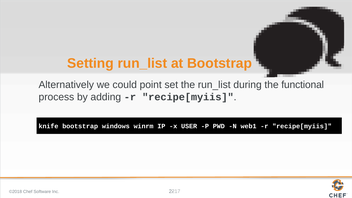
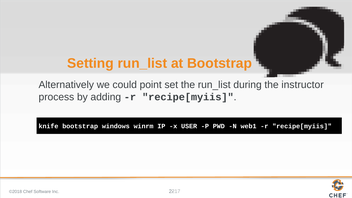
functional: functional -> instructor (303, 85)
